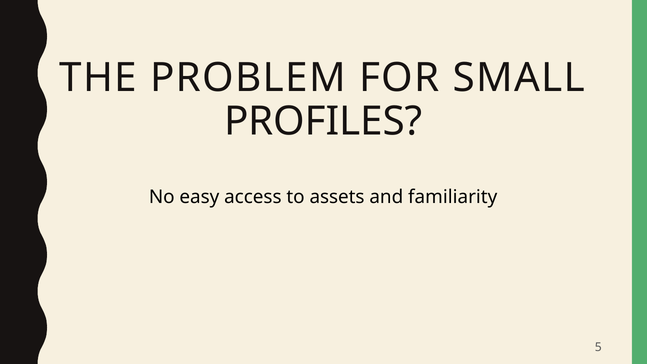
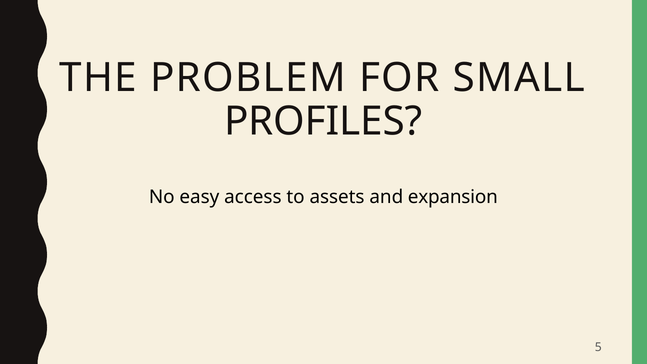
familiarity: familiarity -> expansion (453, 197)
